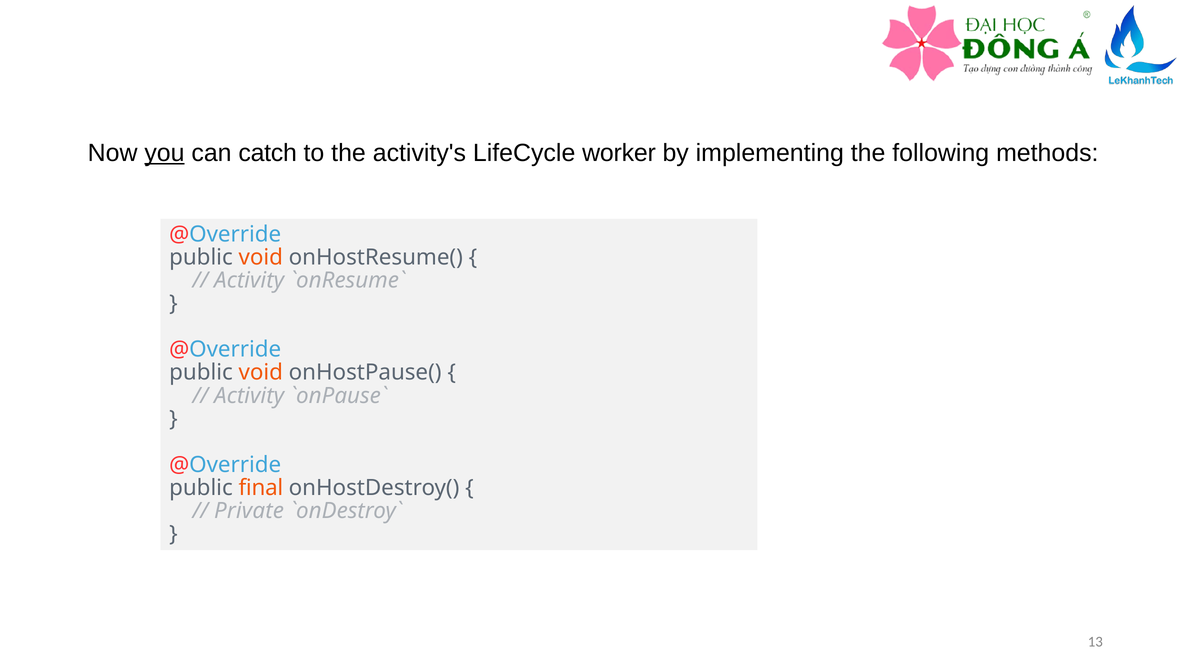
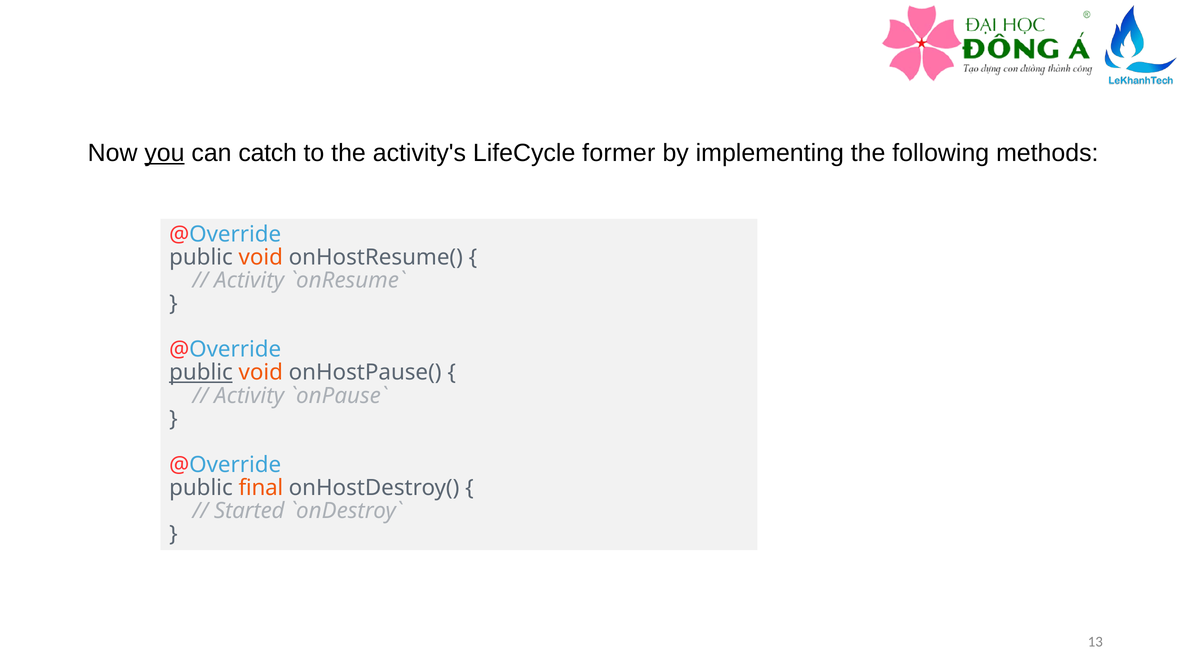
worker: worker -> former (619, 153)
public underline: none -> present (201, 372)
Private: Private -> Started (249, 511)
